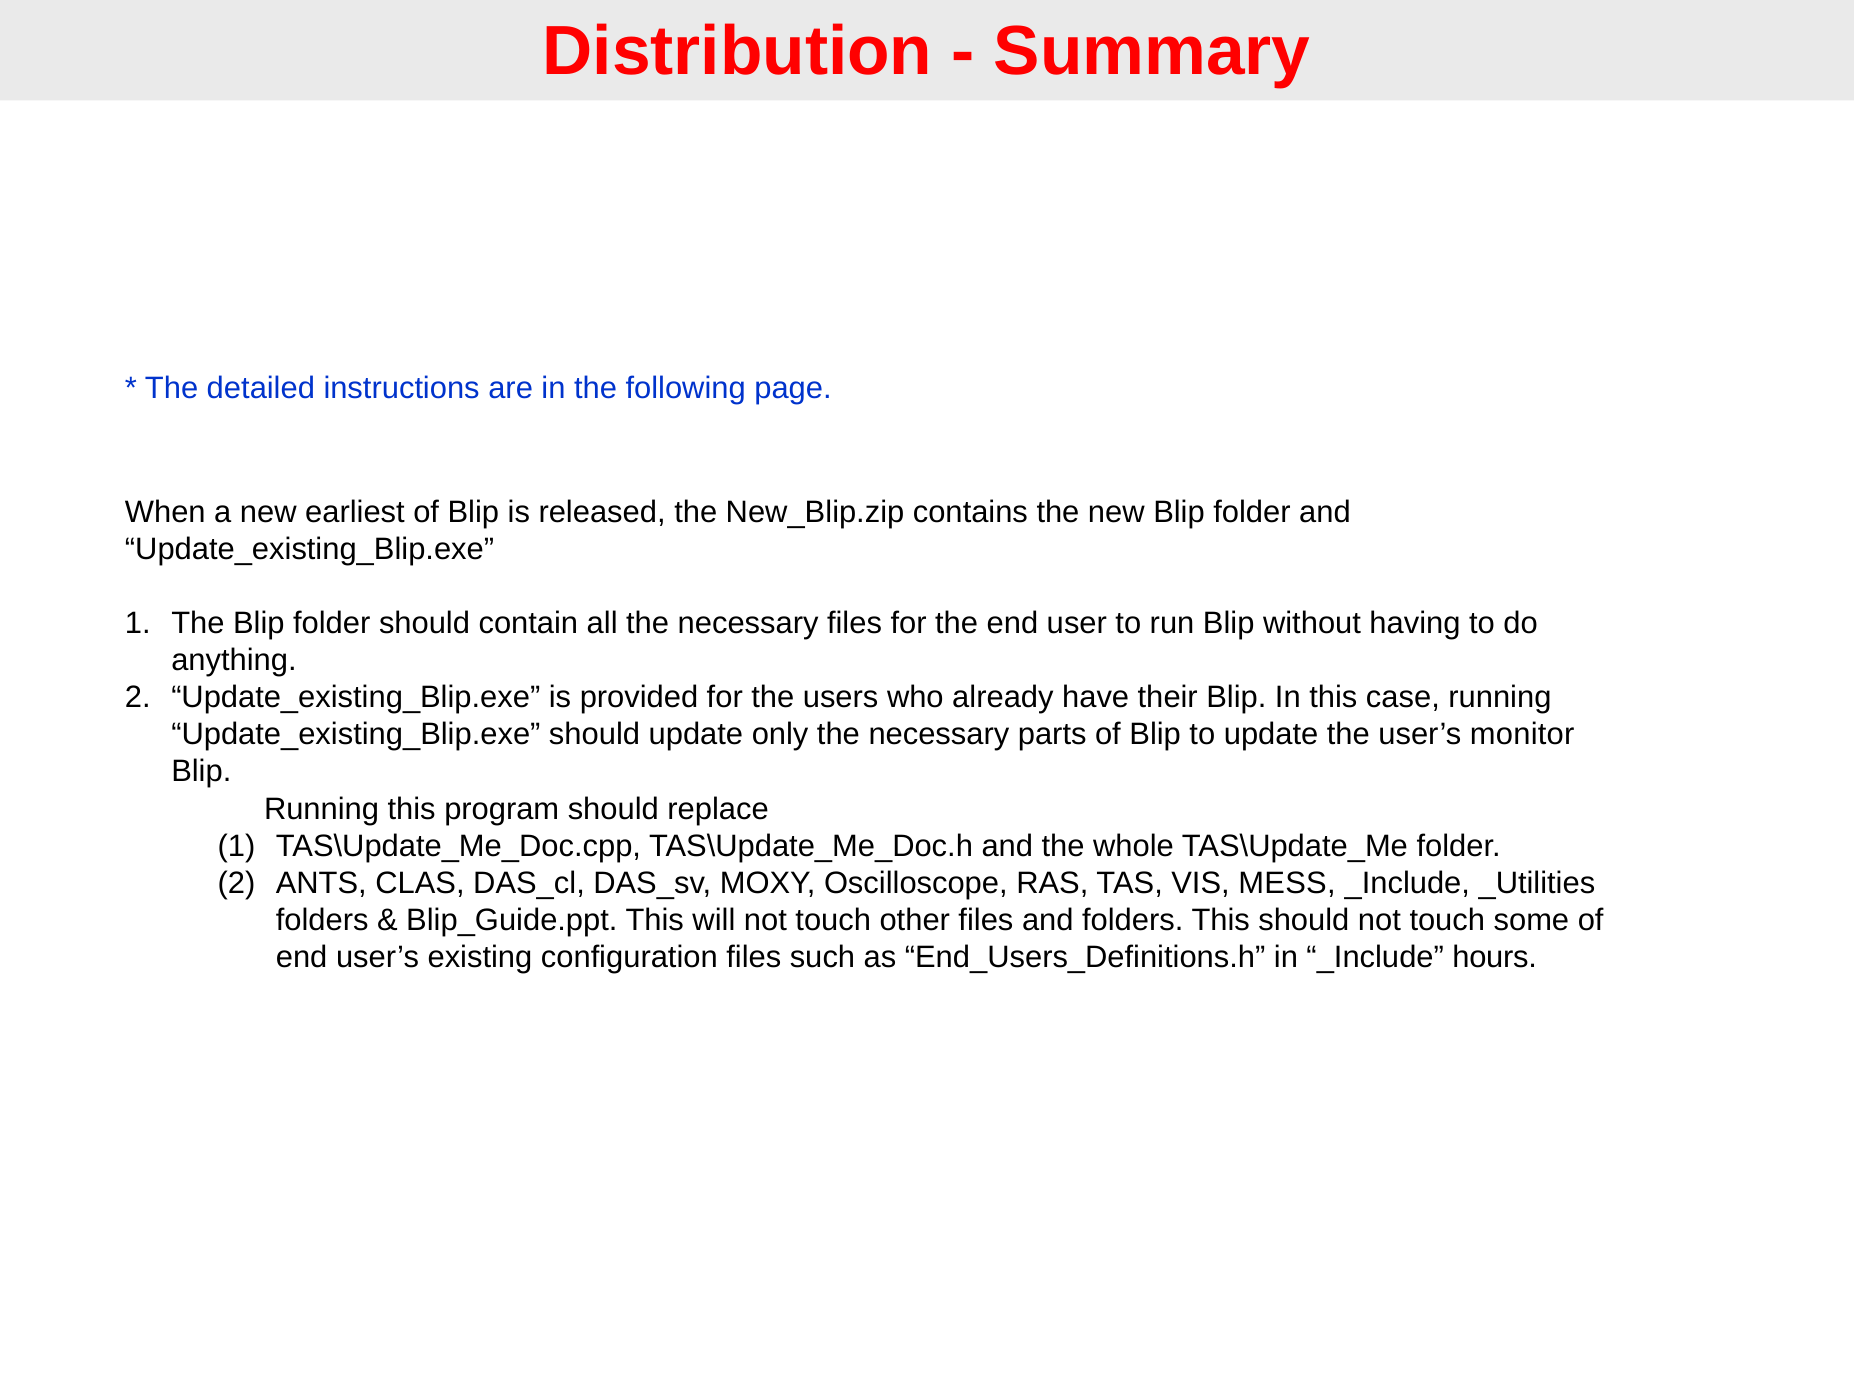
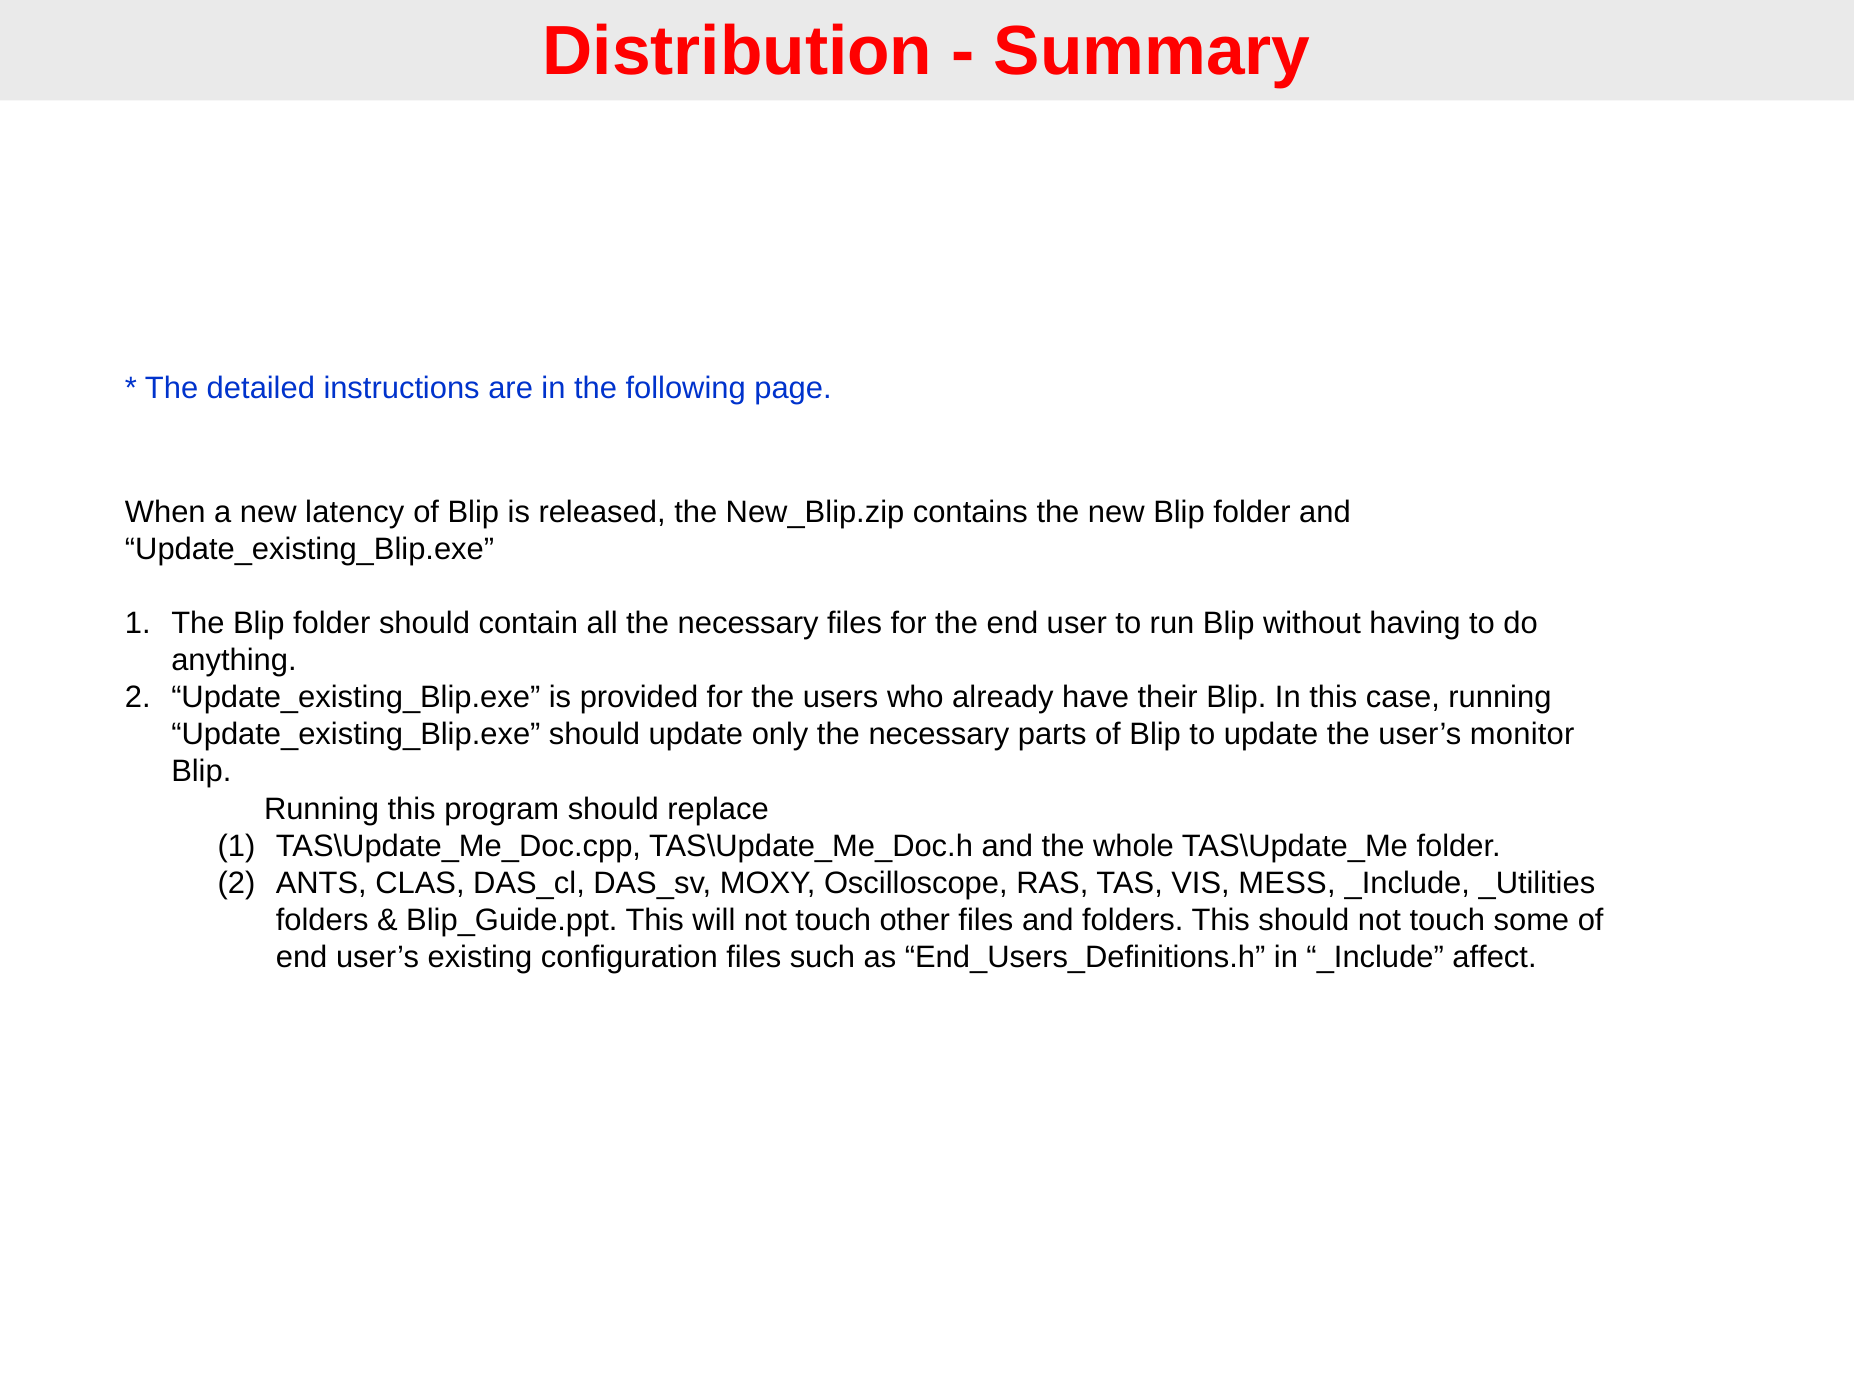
earliest: earliest -> latency (355, 512)
hours: hours -> affect (1495, 957)
